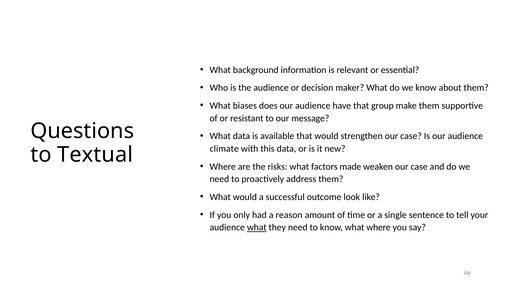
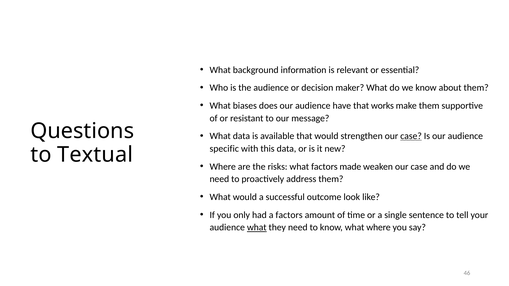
group: group -> works (382, 106)
case underline: none -> present (411, 136)
climate: climate -> specific (224, 149)
a reason: reason -> factors (289, 215)
